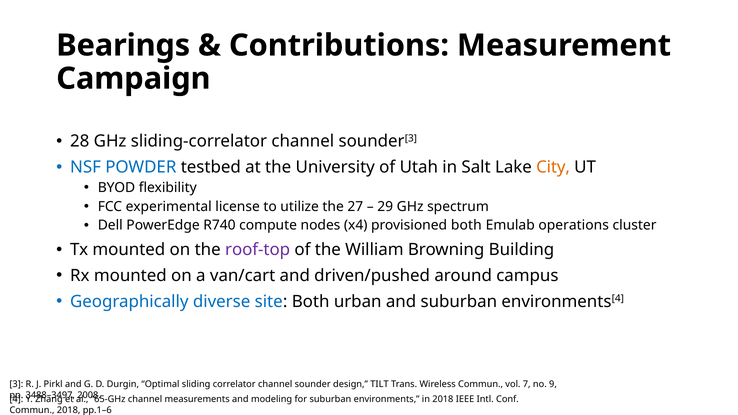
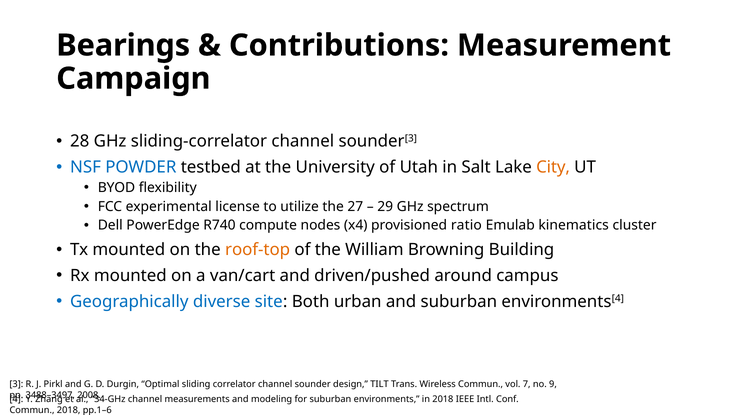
provisioned both: both -> ratio (466, 225)
operations: operations -> kinematics (574, 225)
roof-top colour: purple -> orange (258, 250)
65-GHz: 65-GHz -> 34-GHz (108, 399)
